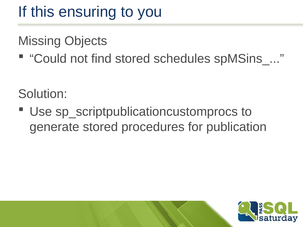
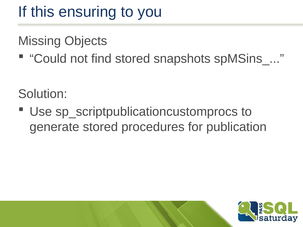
schedules: schedules -> snapshots (182, 59)
